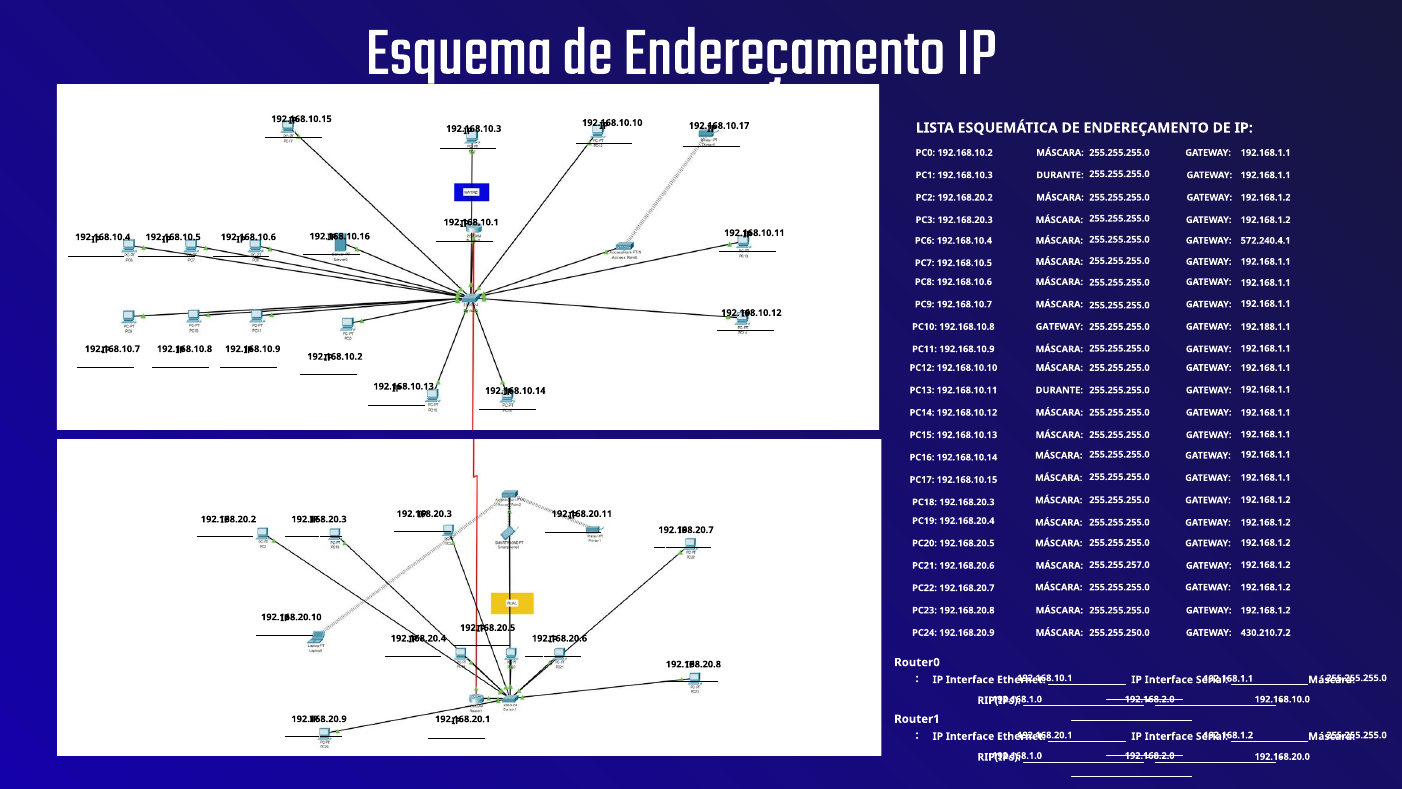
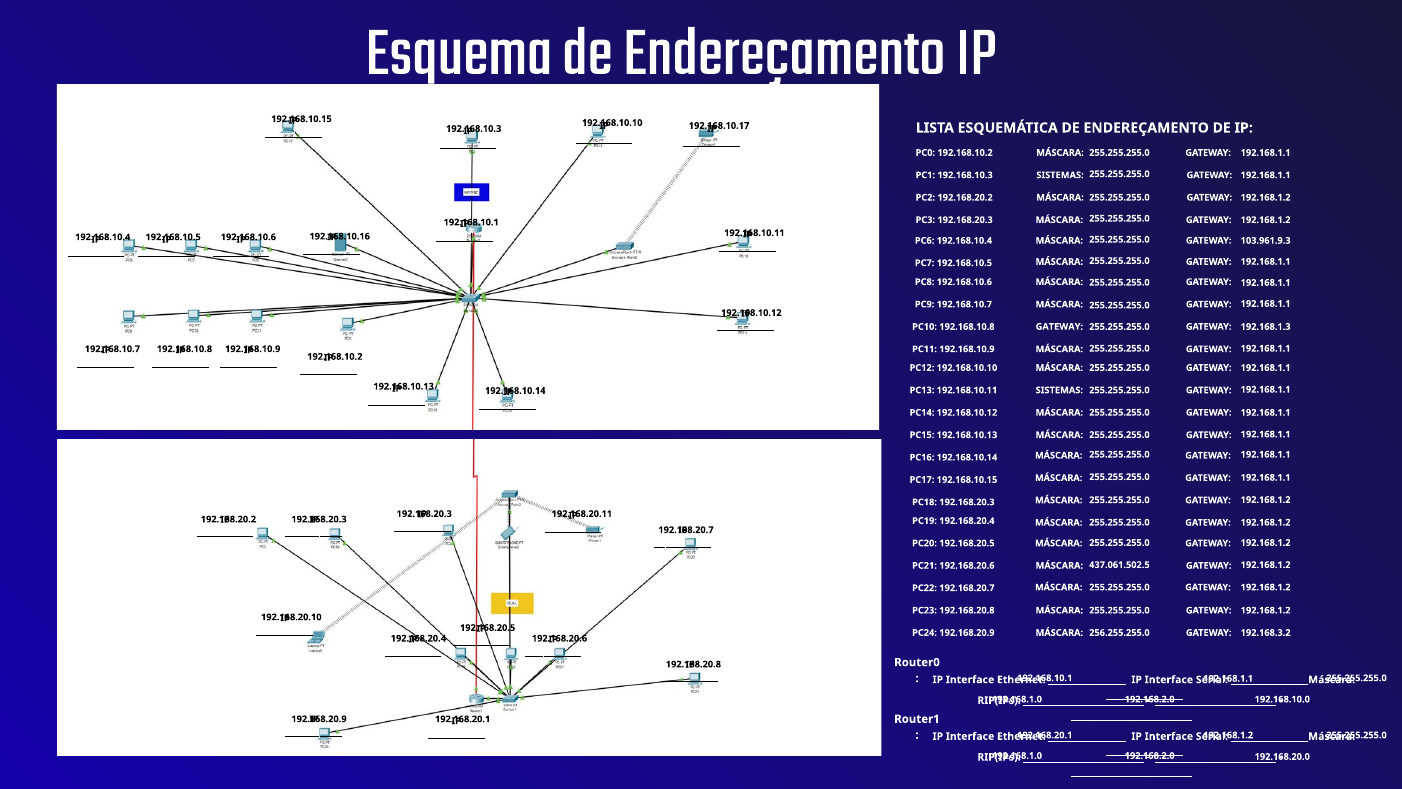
DURANTE: DURANTE -> SISTEMAS (1060, 175)
572.240.4.1: 572.240.4.1 -> 103.961.9.3 (1266, 241)
192.188.1.1: 192.188.1.1 -> 192.168.1.3 (1266, 327)
DURANTE: DURANTE -> SISTEMAS (1059, 390)
255.255.257.0: 255.255.257.0 -> 437.061.502.5 (1119, 565)
255.255.250.0: 255.255.250.0 -> 256.255.255.0 (1119, 632)
430.210.7.2: 430.210.7.2 -> 192.168.3.2 (1266, 632)
